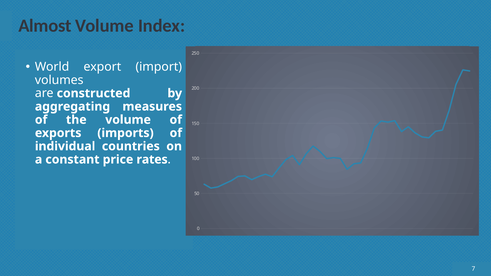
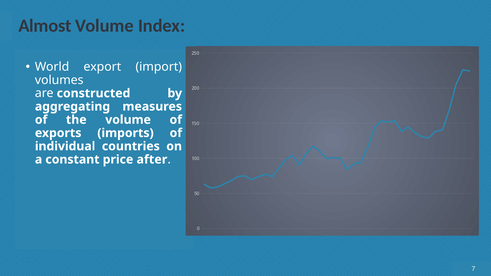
rates: rates -> after (152, 160)
